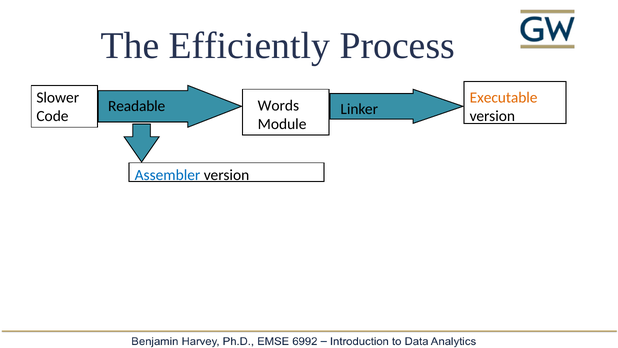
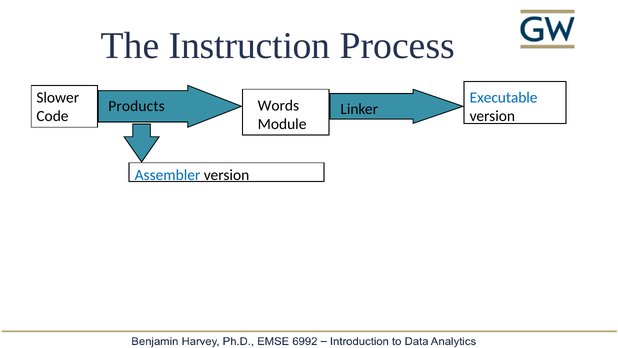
Efficiently: Efficiently -> Instruction (250, 46)
Executable colour: orange -> blue (504, 98)
Readable: Readable -> Products (137, 106)
